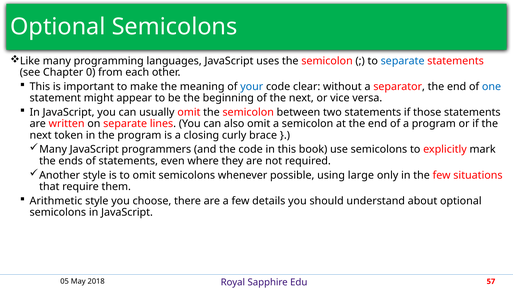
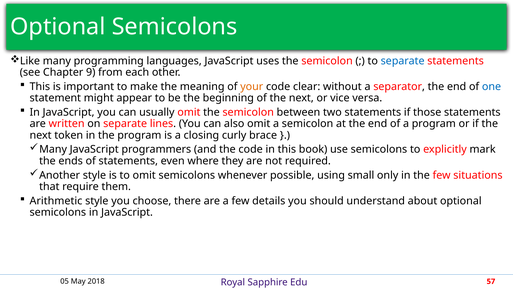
0: 0 -> 9 (91, 73)
your colour: blue -> orange (252, 87)
large: large -> small (361, 176)
